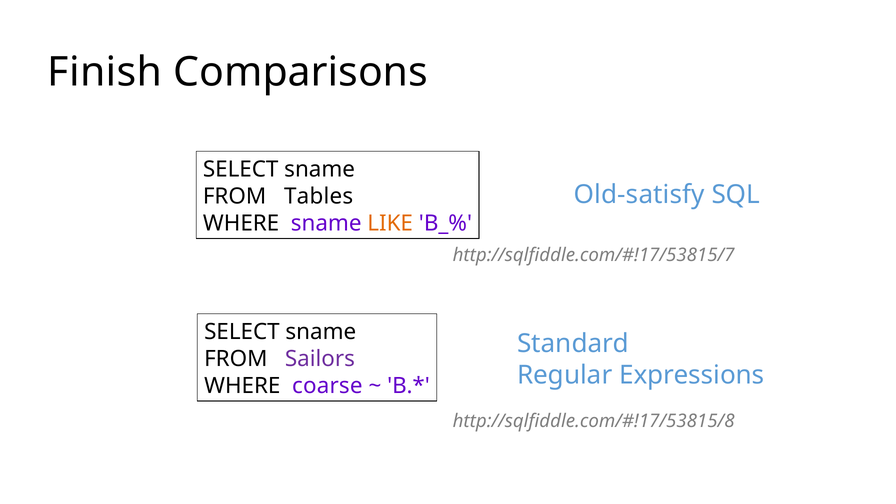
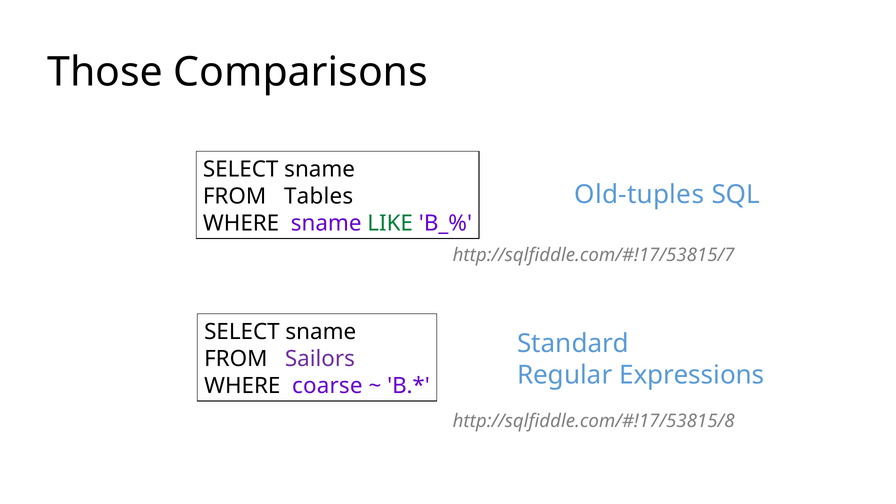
Finish: Finish -> Those (105, 72)
Old-satisfy: Old-satisfy -> Old-tuples (639, 194)
LIKE colour: orange -> green (390, 223)
